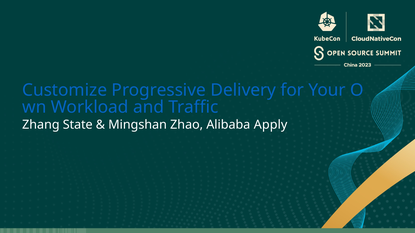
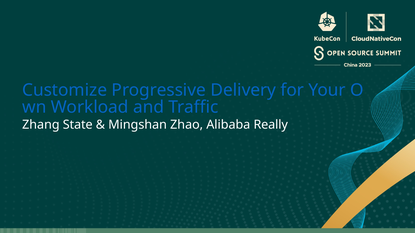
Apply: Apply -> Really (271, 125)
